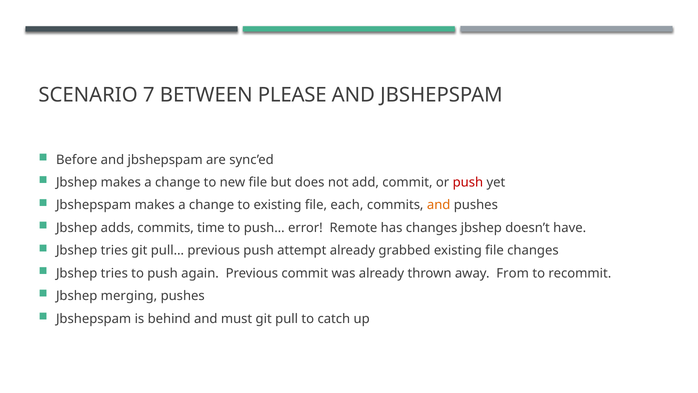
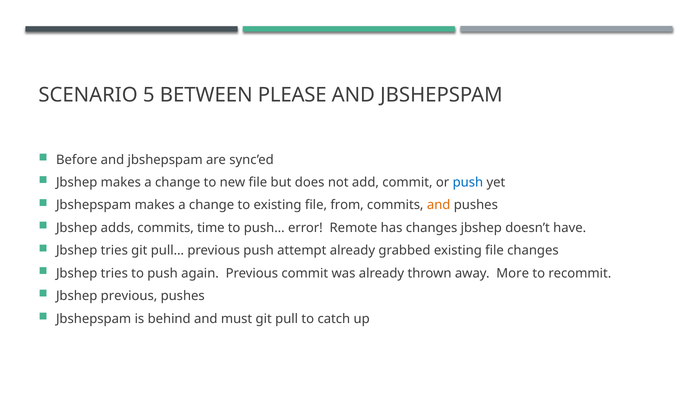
7: 7 -> 5 (149, 95)
push colour: red -> blue (468, 182)
each: each -> from (347, 205)
From: From -> More (513, 273)
Jbshep merging: merging -> previous (129, 296)
